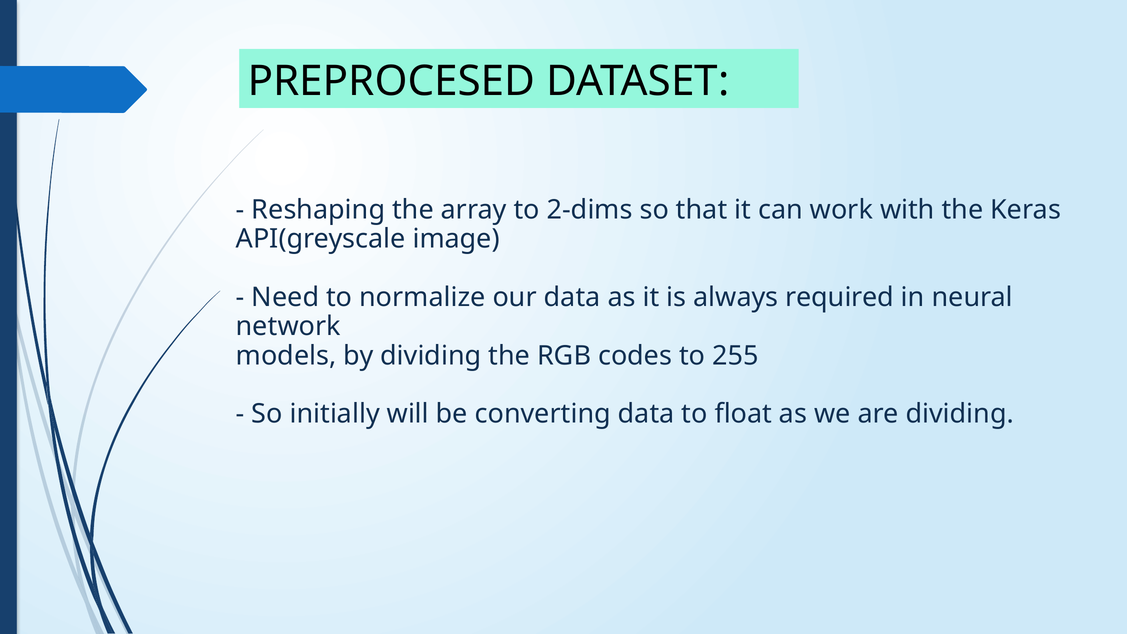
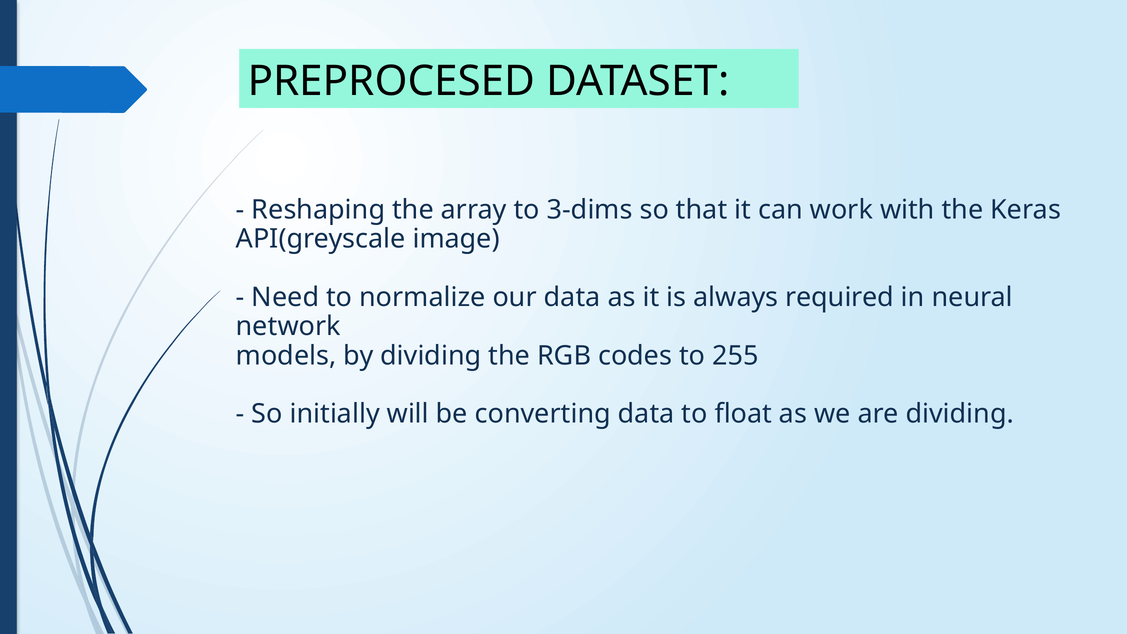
2-dims: 2-dims -> 3-dims (590, 210)
